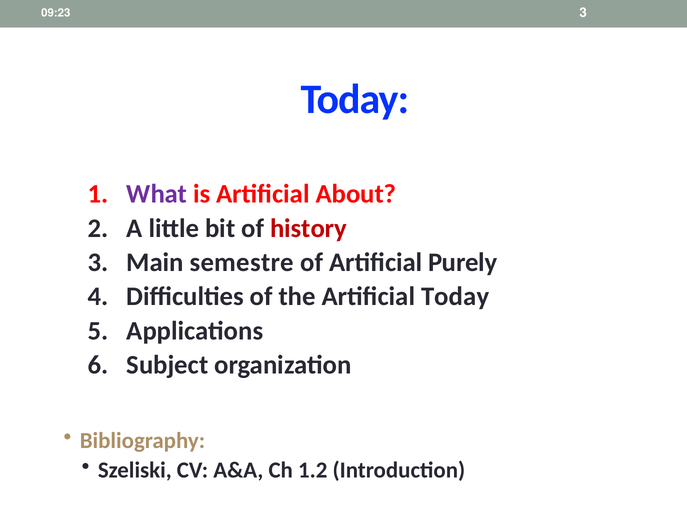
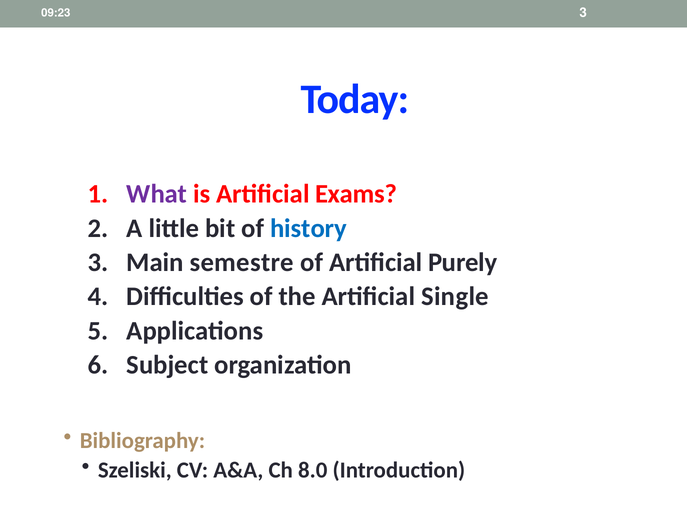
About: About -> Exams (356, 194)
history colour: red -> blue (308, 228)
Artificial Today: Today -> Single (455, 297)
1.2: 1.2 -> 8.0 (313, 470)
